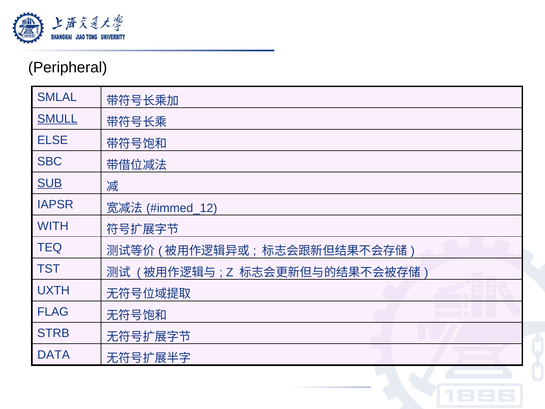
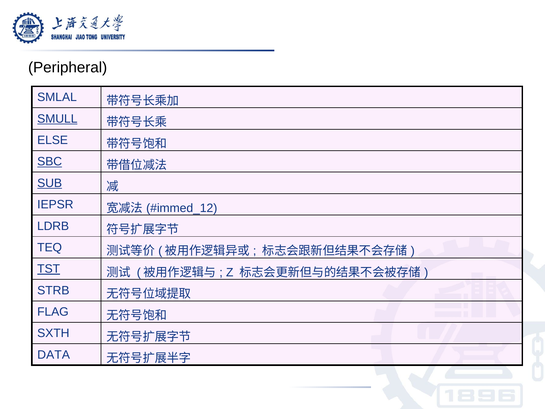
SBC underline: none -> present (50, 162)
IAPSR: IAPSR -> IEPSR (55, 204)
WITH: WITH -> LDRB (53, 226)
TST underline: none -> present (49, 269)
UXTH: UXTH -> STRB (53, 290)
STRB: STRB -> SXTH (53, 333)
